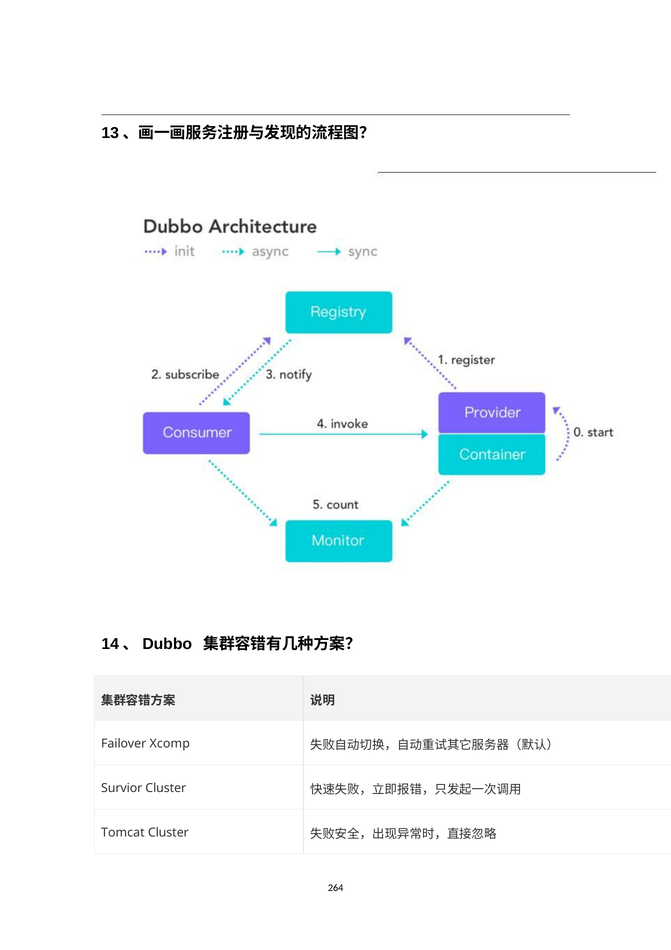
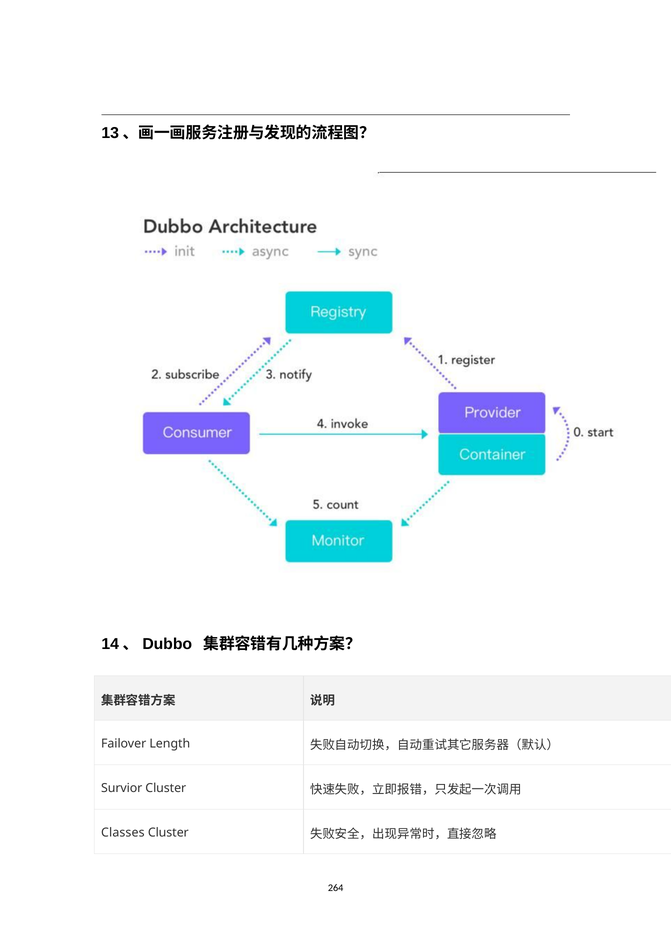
Xcomp: Xcomp -> Length (170, 743)
Tomcat: Tomcat -> Classes (123, 832)
